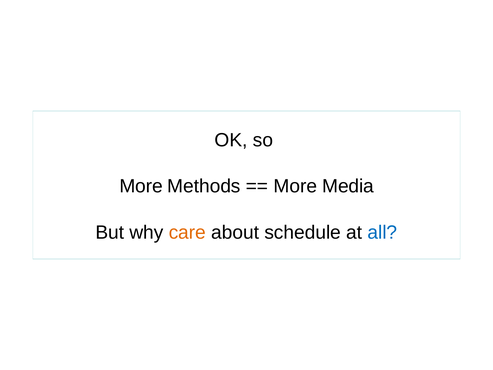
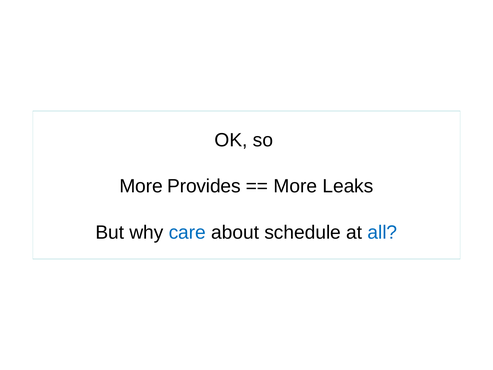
Methods: Methods -> Provides (204, 186)
Media: Media -> Leaks (348, 186)
care colour: orange -> blue (187, 232)
